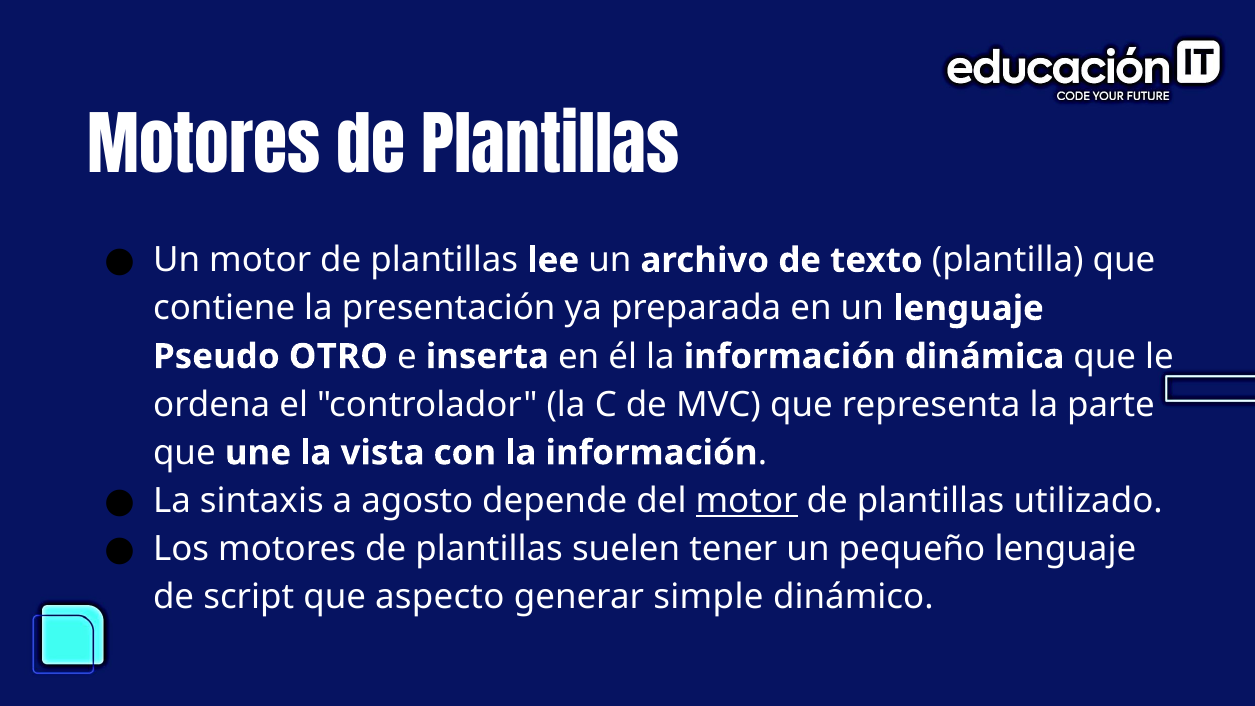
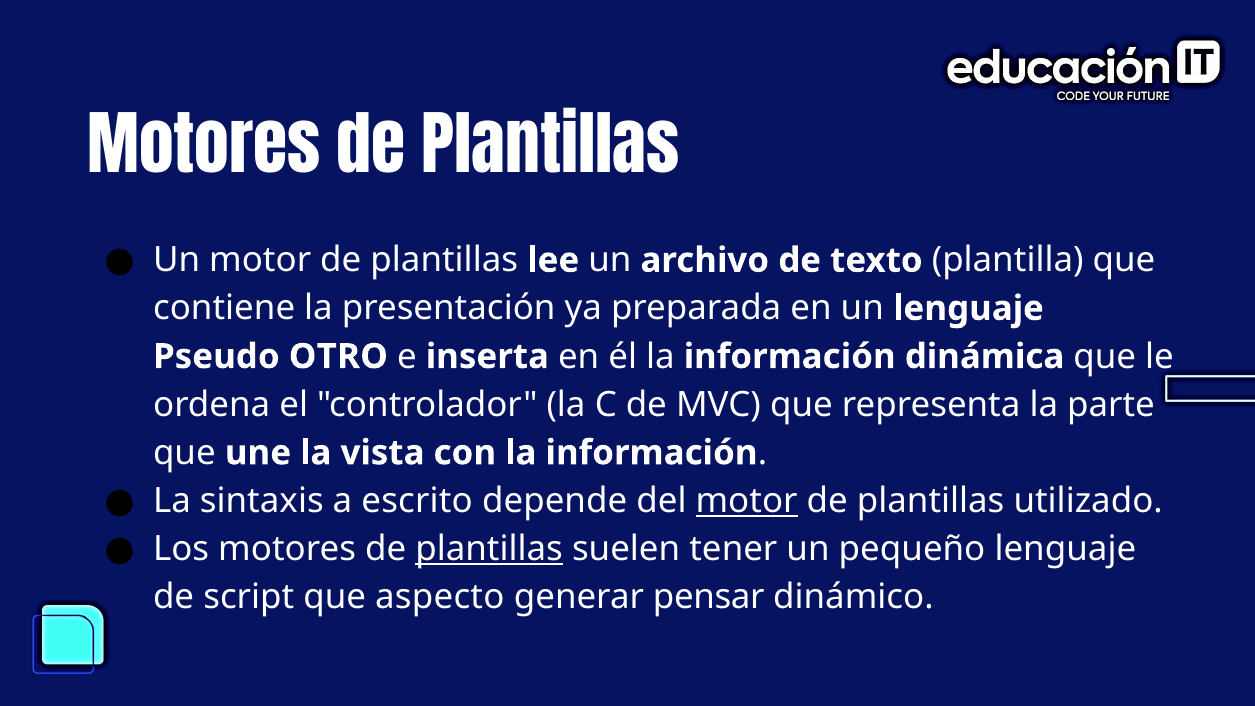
agosto: agosto -> escrito (417, 501)
plantillas underline: none -> present (489, 549)
simple: simple -> pensar (709, 597)
